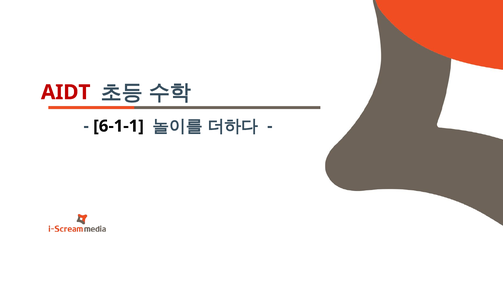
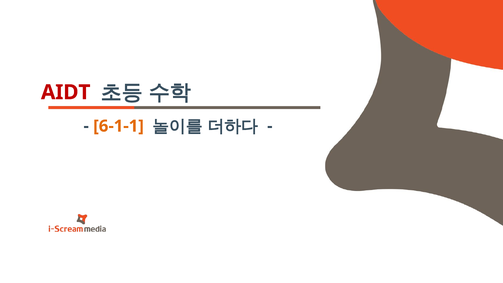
6-1-1 colour: black -> orange (119, 126)
